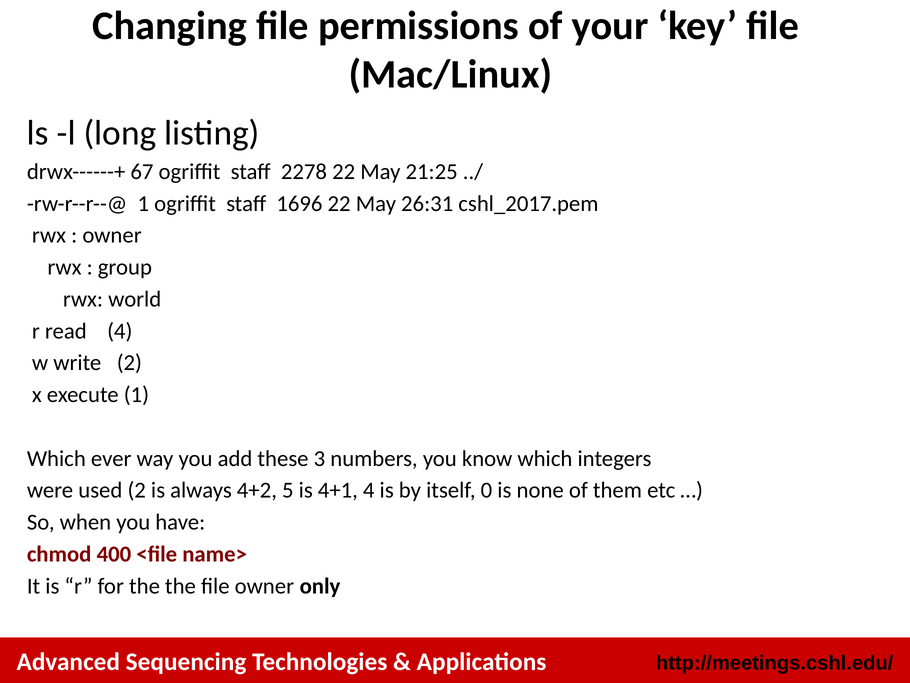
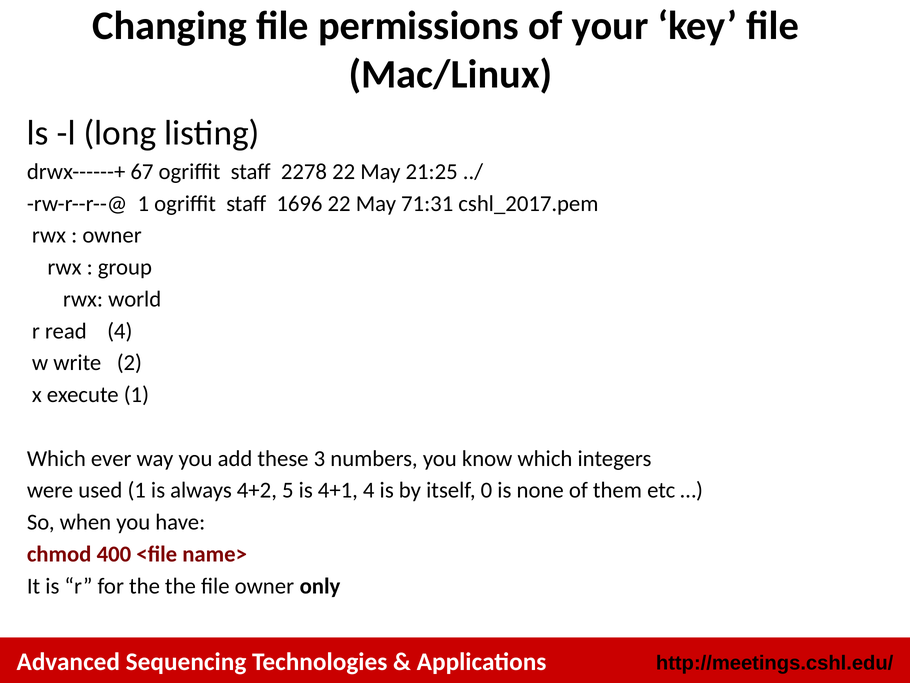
26:31: 26:31 -> 71:31 (427, 203)
used 2: 2 -> 1 (137, 490)
